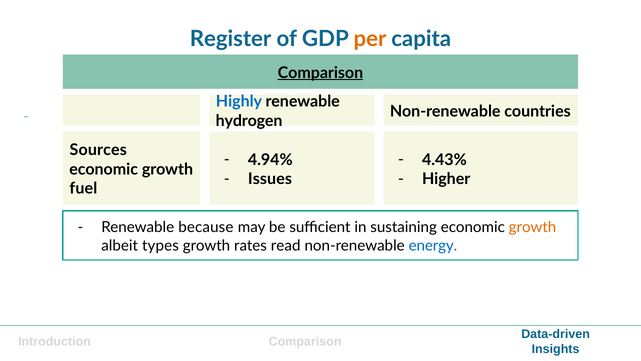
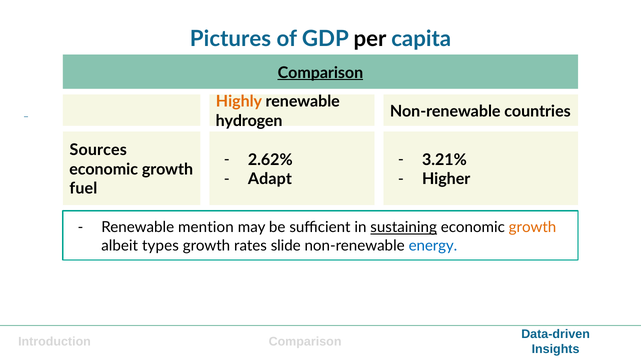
Register: Register -> Pictures (230, 39)
per colour: orange -> black (370, 39)
Highly colour: blue -> orange (239, 102)
4.94%: 4.94% -> 2.62% (270, 160)
4.43%: 4.43% -> 3.21% (444, 160)
Issues: Issues -> Adapt (270, 179)
because: because -> mention (206, 227)
sustaining underline: none -> present (404, 227)
read: read -> slide (286, 245)
